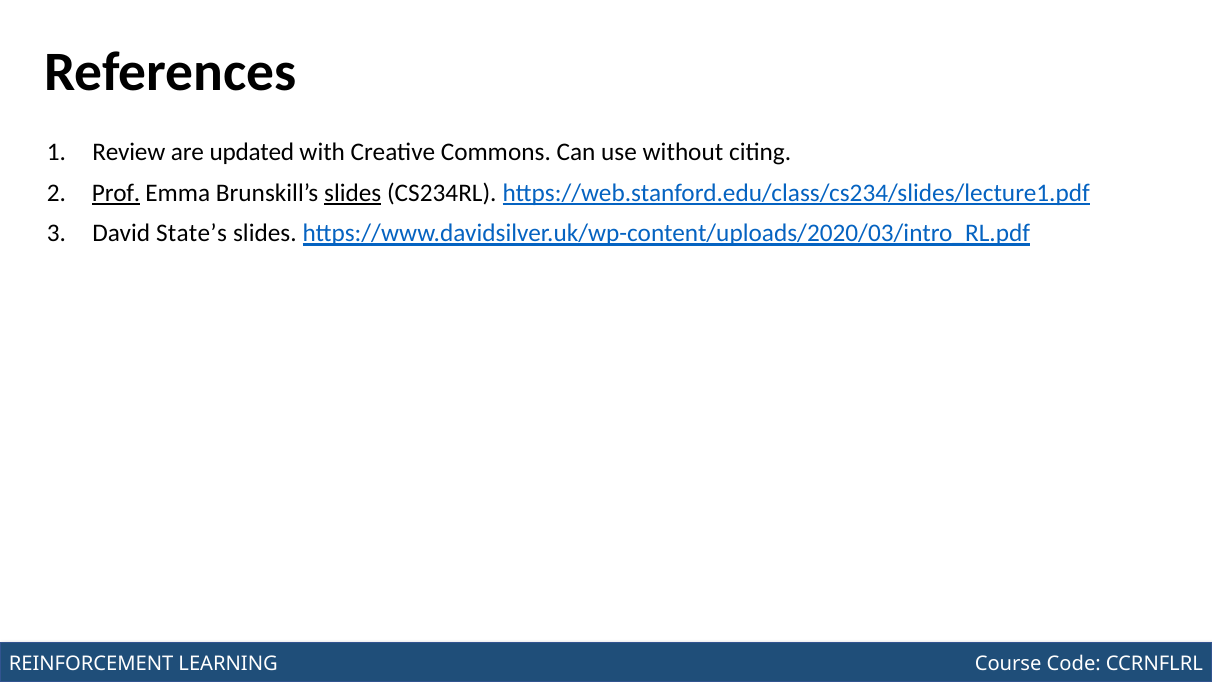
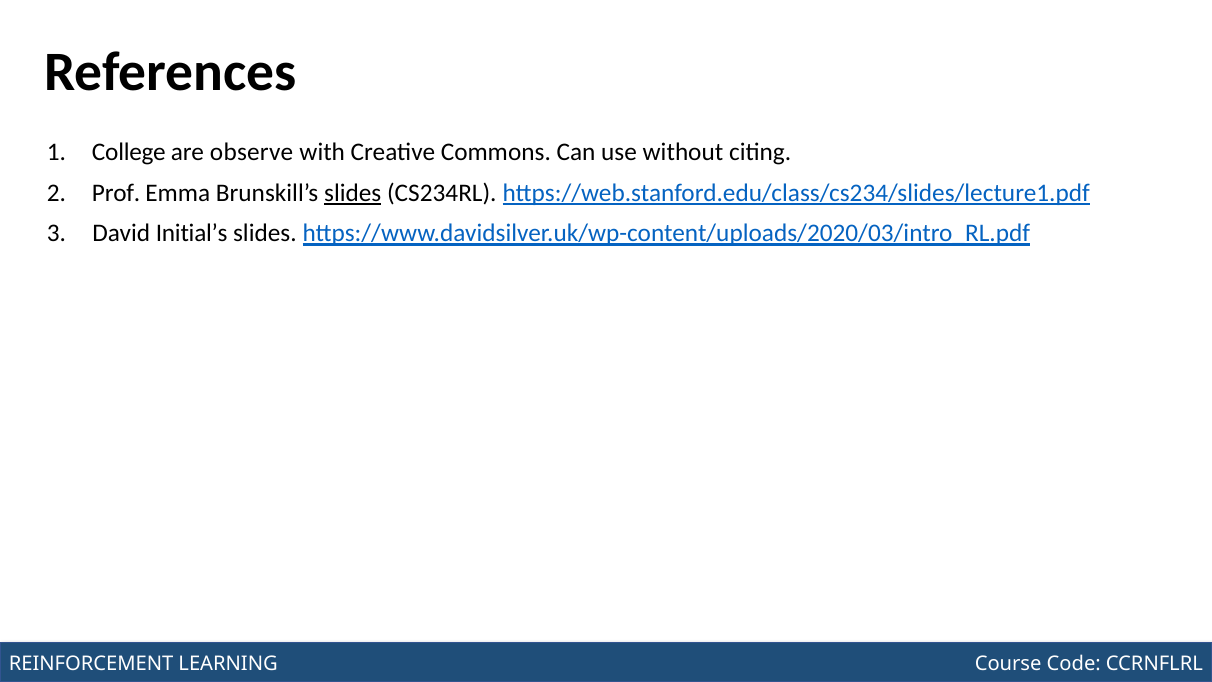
Review: Review -> College (129, 153)
updated: updated -> observe (252, 153)
Prof underline: present -> none (116, 193)
State’s: State’s -> Initial’s (192, 233)
